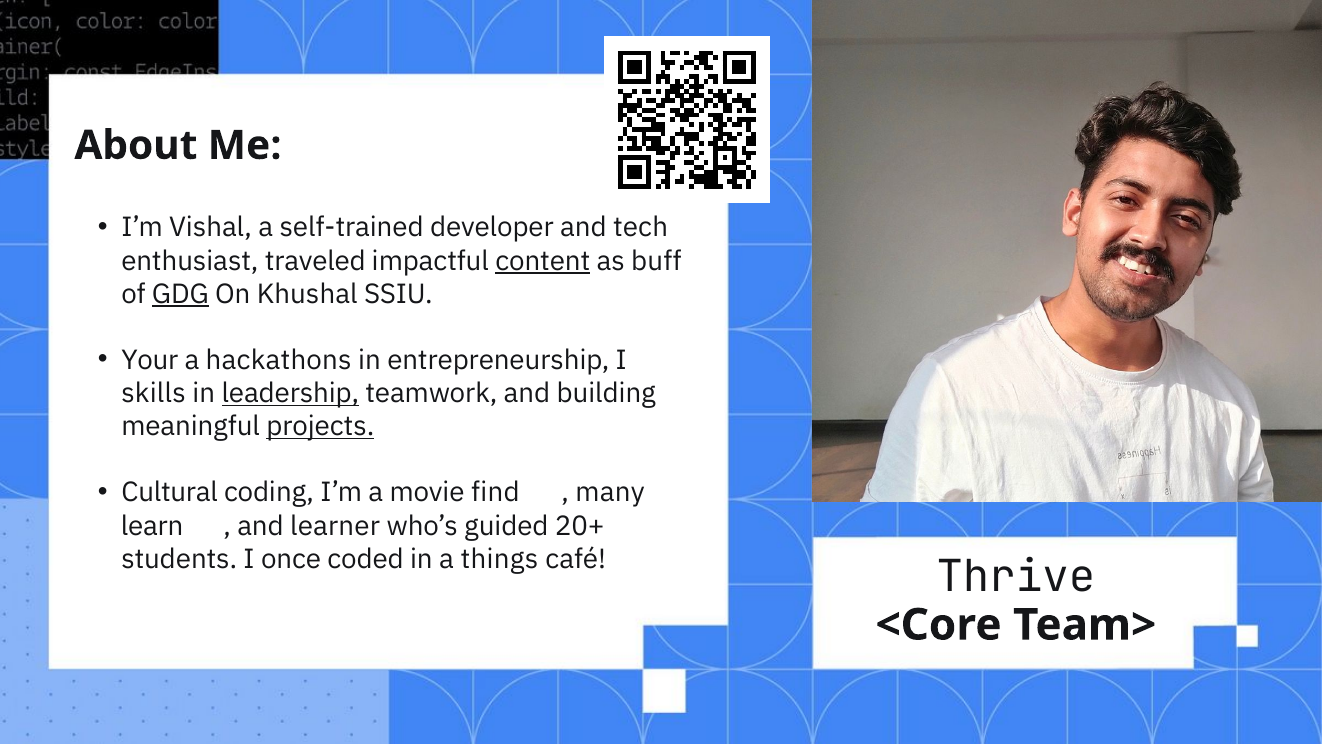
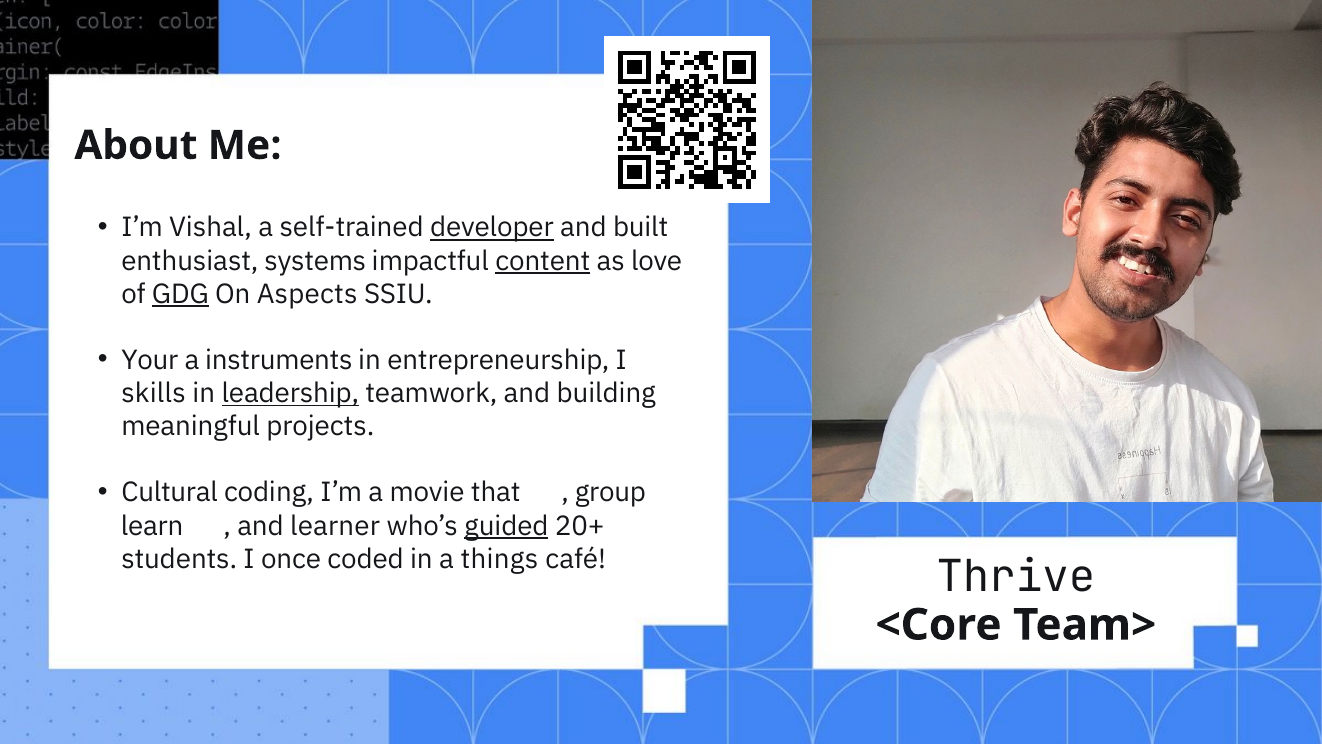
developer underline: none -> present (492, 228)
tech: tech -> built (641, 228)
traveled: traveled -> systems (315, 261)
buff: buff -> love (657, 261)
Khushal: Khushal -> Aspects (307, 294)
hackathons: hackathons -> instruments (279, 360)
projects underline: present -> none (320, 426)
find: find -> that (496, 493)
many: many -> group (610, 493)
guided underline: none -> present (506, 526)
